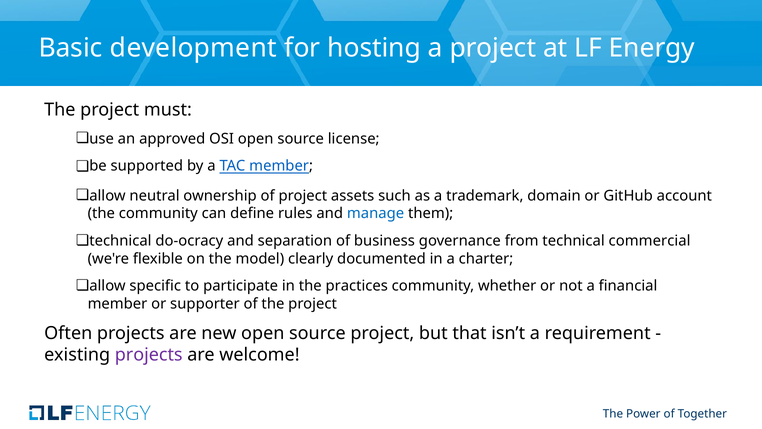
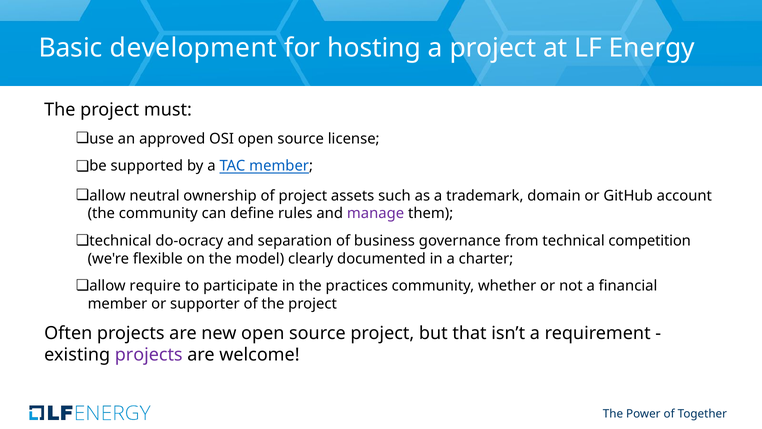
manage colour: blue -> purple (376, 213)
commercial: commercial -> competition (650, 241)
specific: specific -> require (155, 286)
